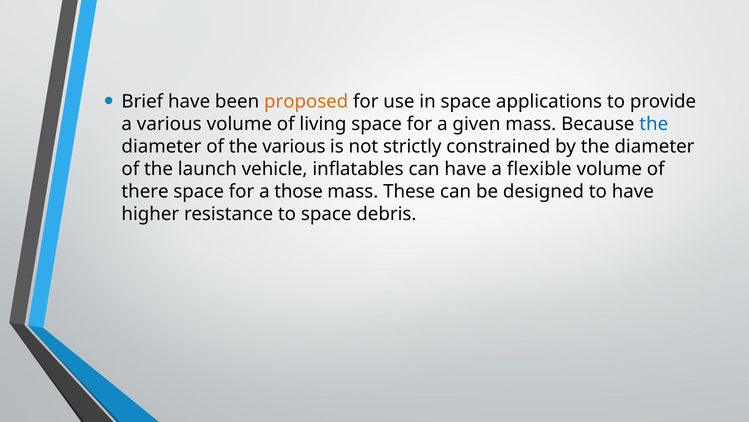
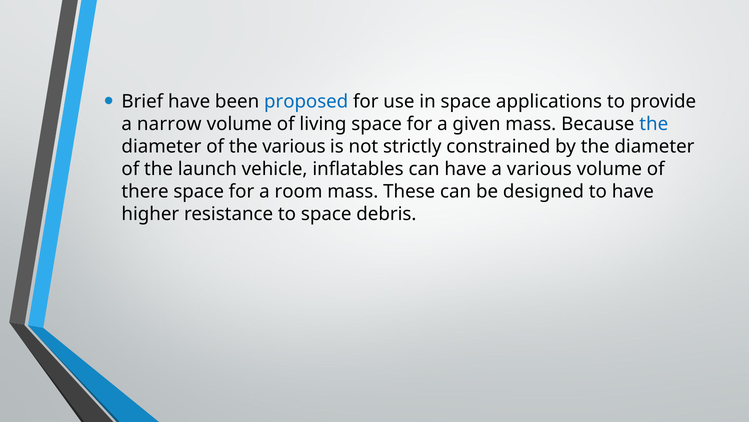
proposed colour: orange -> blue (306, 101)
a various: various -> narrow (169, 124)
a flexible: flexible -> various (539, 169)
those: those -> room (298, 191)
